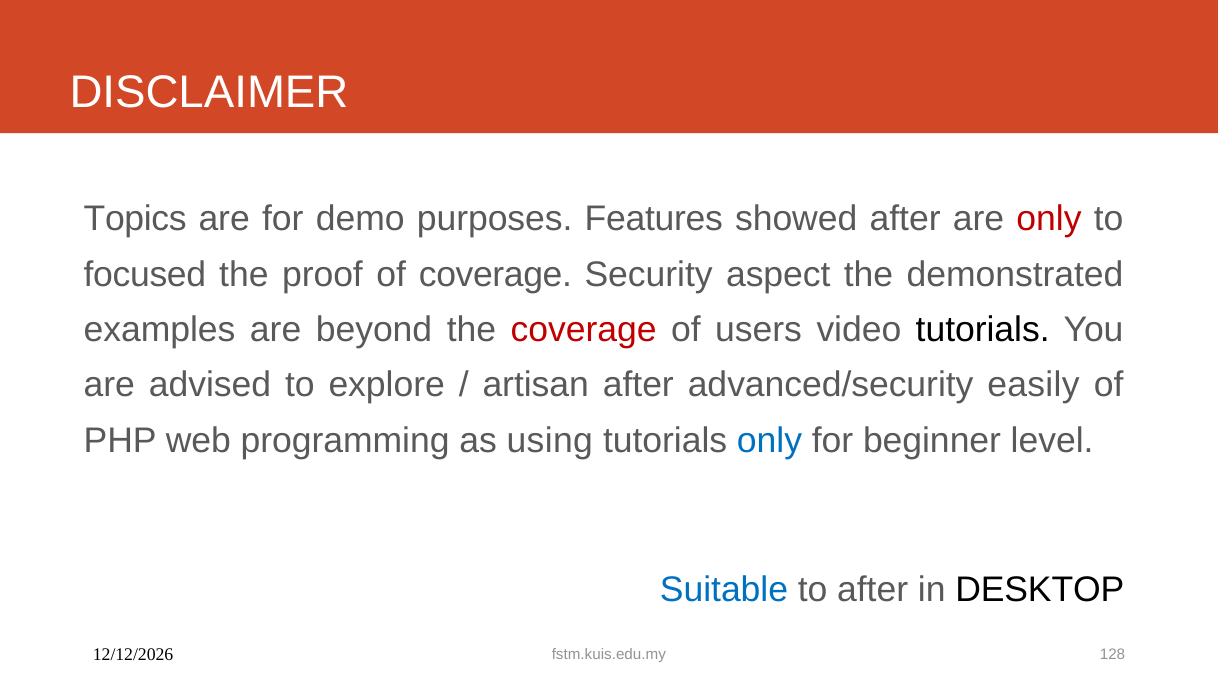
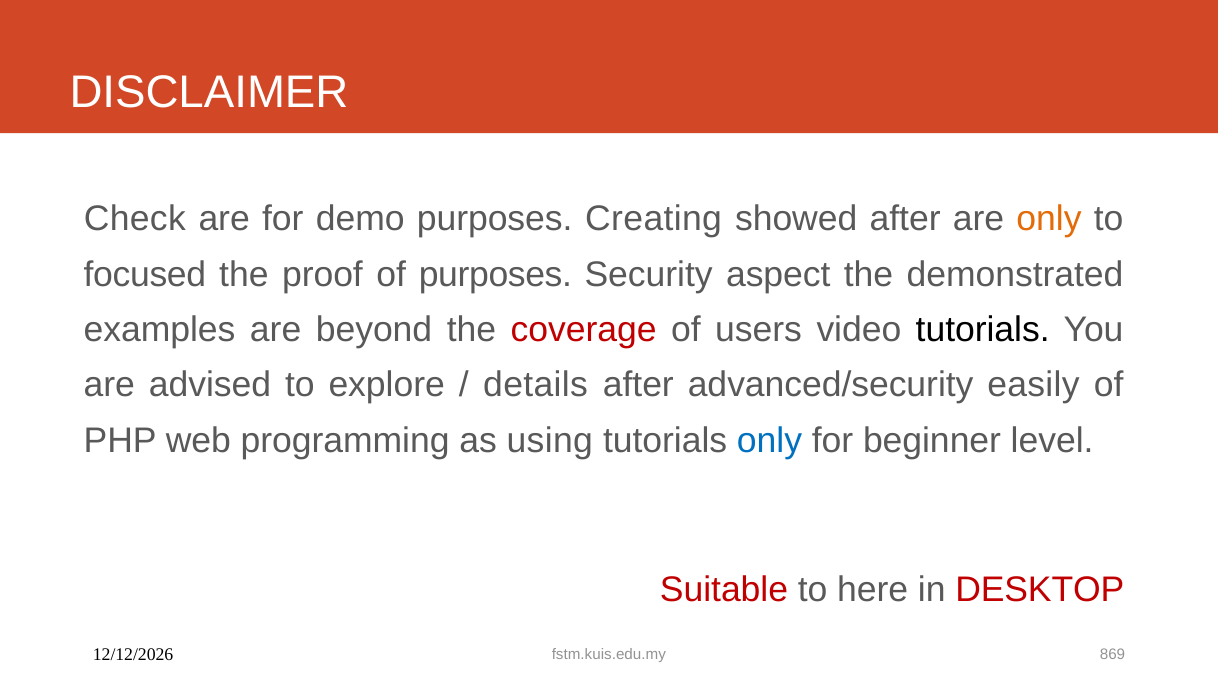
Topics: Topics -> Check (135, 219)
Features: Features -> Creating (654, 219)
only colour: red -> orange (1049, 219)
of coverage: coverage -> purposes (495, 274)
artisan: artisan -> details (536, 385)
Suitable colour: blue -> red (724, 590)
to after: after -> here (873, 590)
DESKTOP colour: black -> red (1040, 590)
128: 128 -> 869 (1113, 654)
